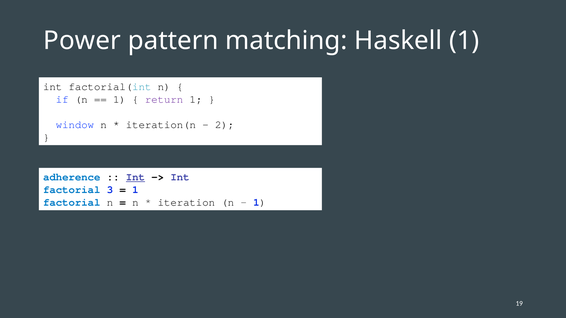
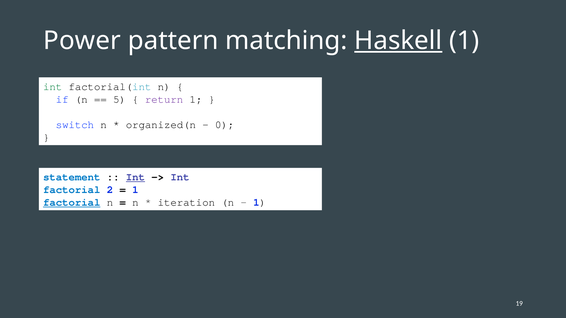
Haskell underline: none -> present (398, 41)
int colour: black -> green (53, 87)
1: 1 -> 5 (119, 99)
window: window -> switch (75, 125)
iteration(n: iteration(n -> organized(n (161, 125)
2: 2 -> 0 (225, 125)
adherence: adherence -> statement (72, 177)
3: 3 -> 2 (110, 190)
factorial underline: none -> present (72, 203)
